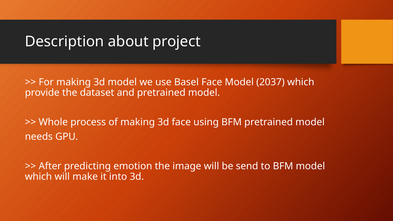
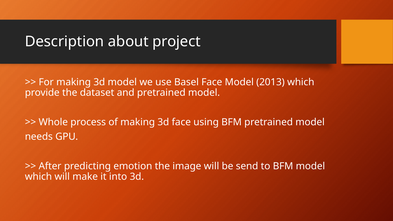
2037: 2037 -> 2013 (270, 82)
